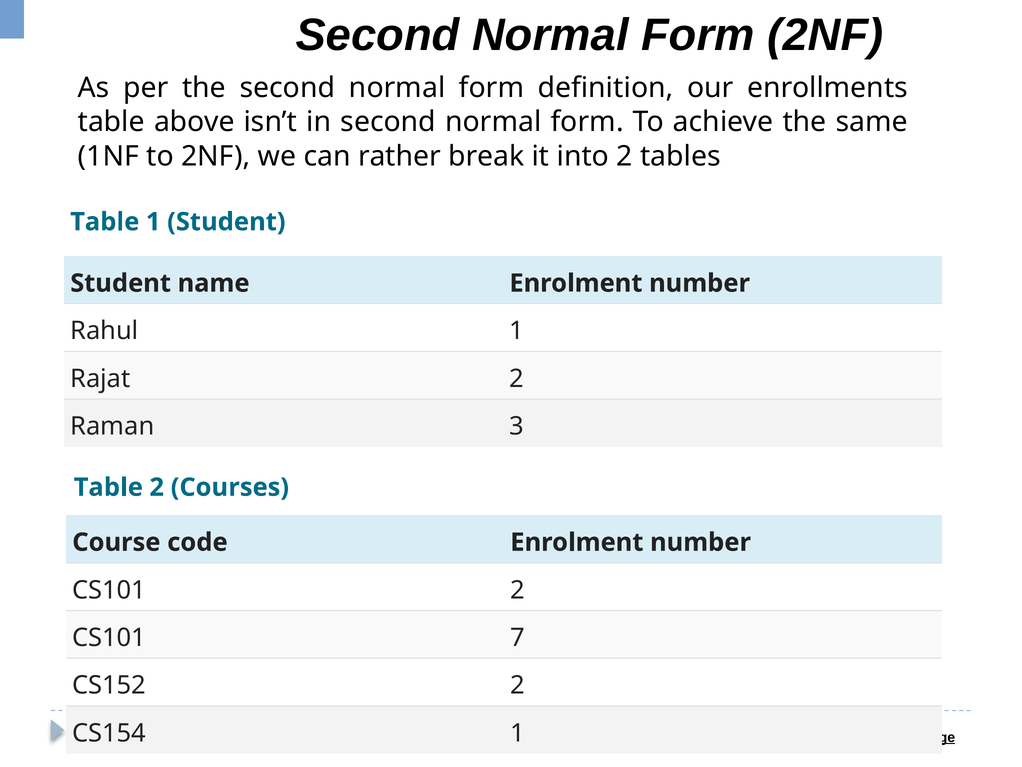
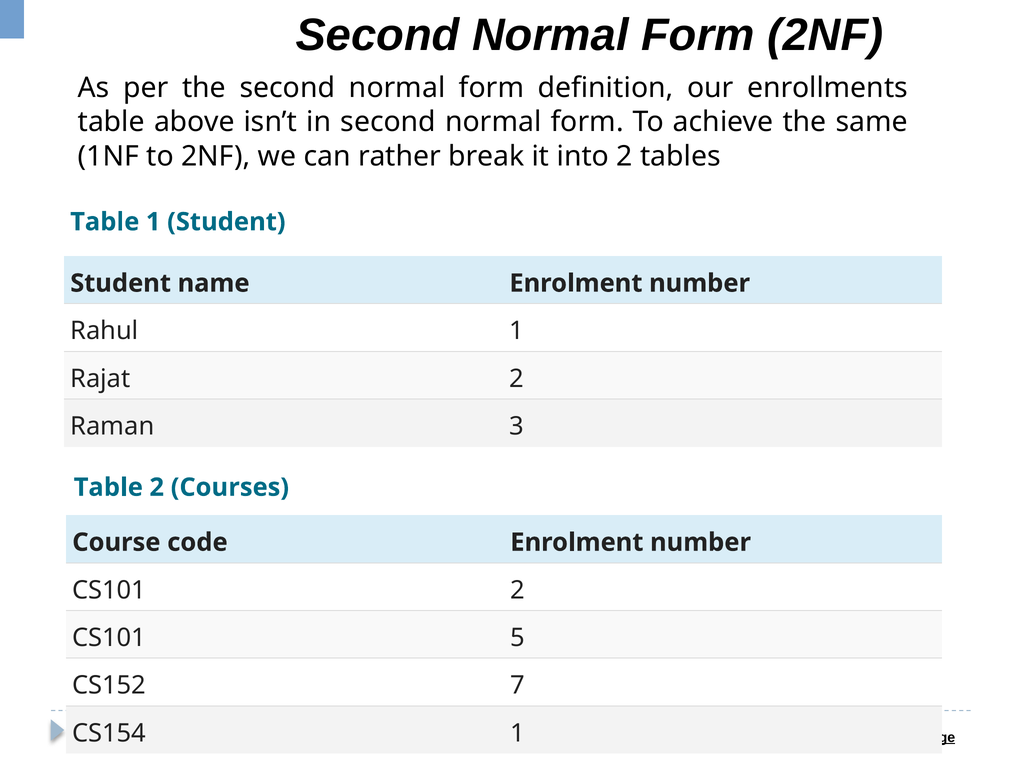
7: 7 -> 5 (518, 637)
CS152 2: 2 -> 7 (518, 685)
